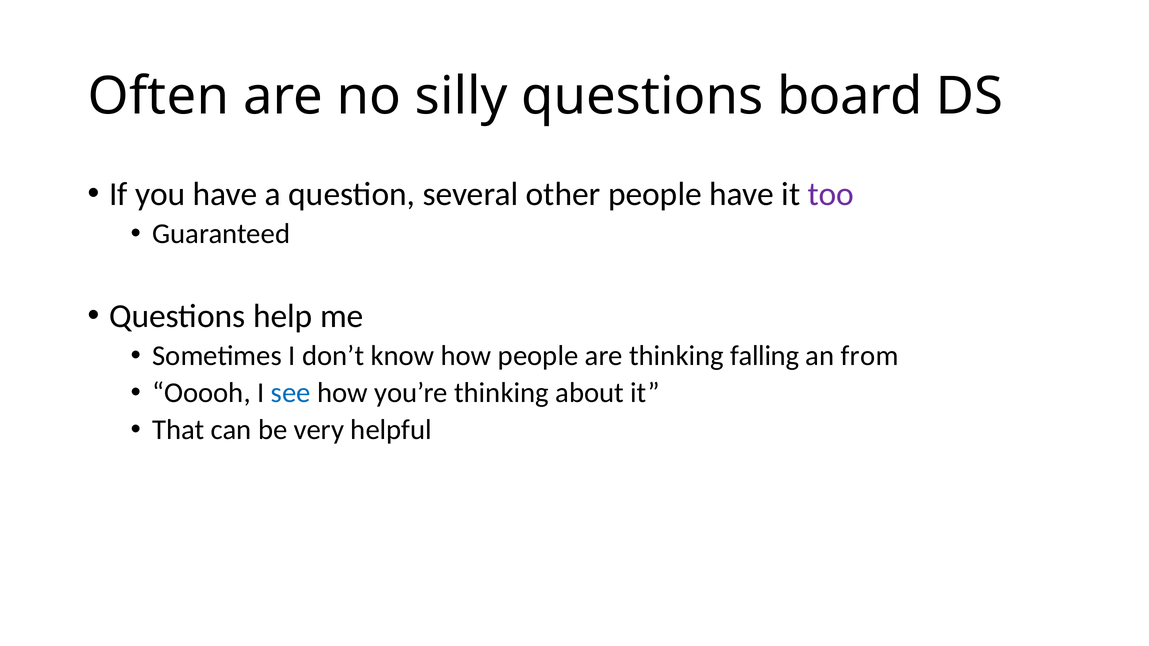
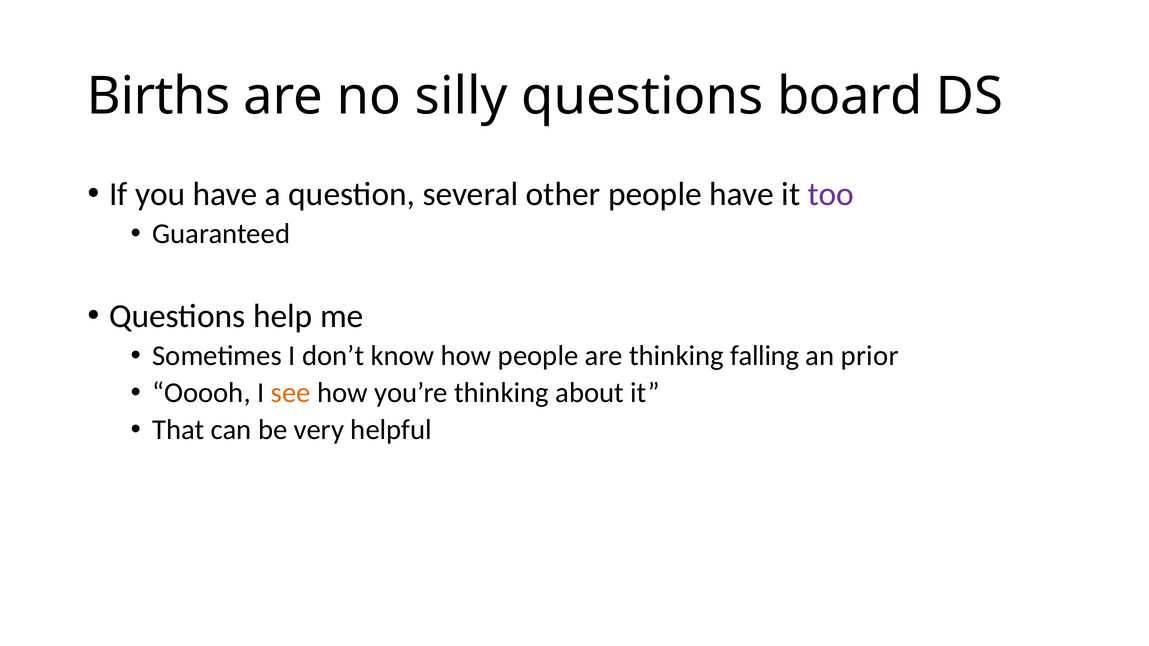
Often: Often -> Births (159, 97)
from: from -> prior (870, 356)
see colour: blue -> orange (291, 393)
